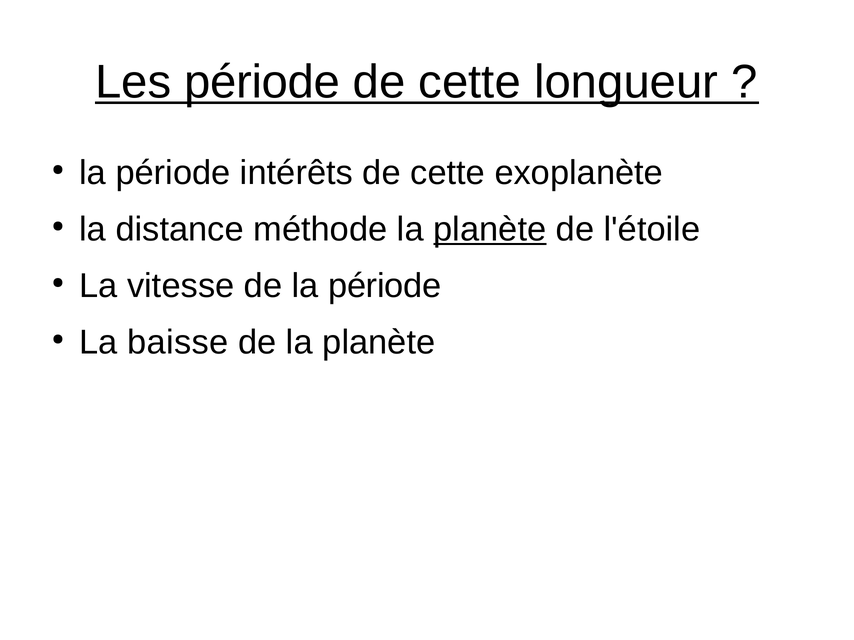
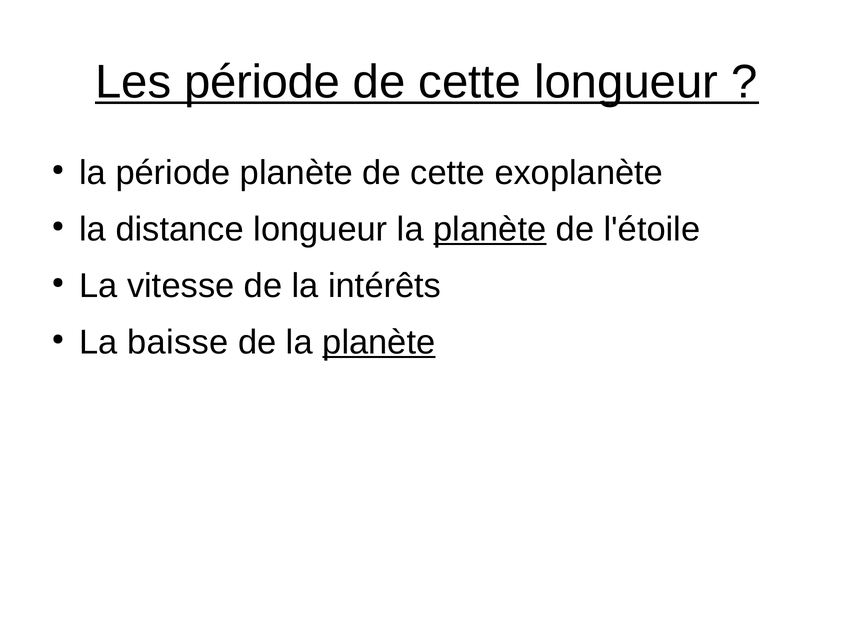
période intérêts: intérêts -> planète (296, 173)
distance méthode: méthode -> longueur (320, 229)
de la période: période -> intérêts (385, 286)
planète underline: none -> present (379, 343)
